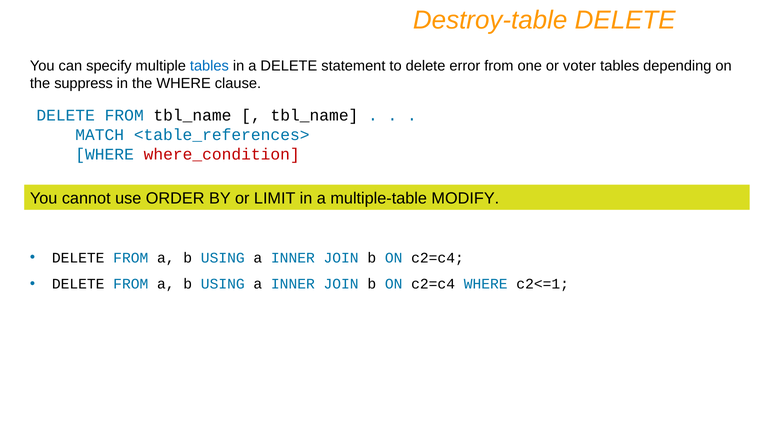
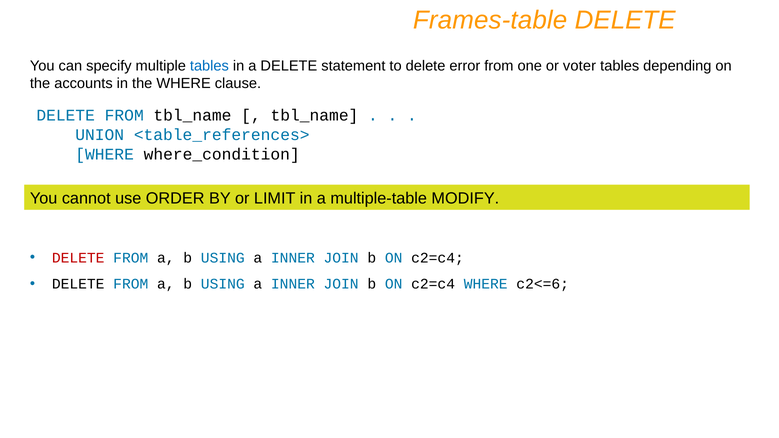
Destroy-table: Destroy-table -> Frames-table (490, 20)
suppress: suppress -> accounts (83, 84)
MATCH: MATCH -> UNION (100, 135)
where_condition colour: red -> black (222, 154)
DELETE colour: black -> red (78, 258)
c2<=1: c2<=1 -> c2<=6 (543, 284)
